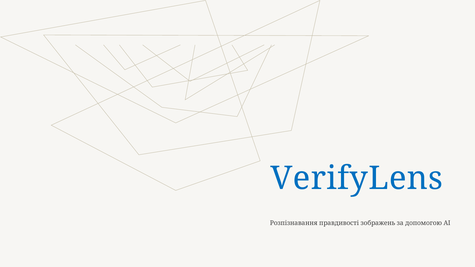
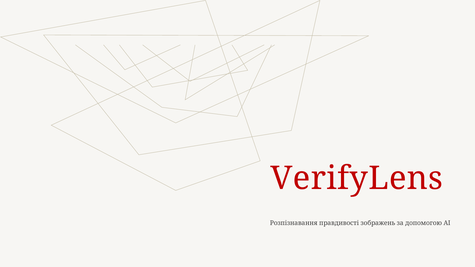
VerifyLens colour: blue -> red (357, 178)
